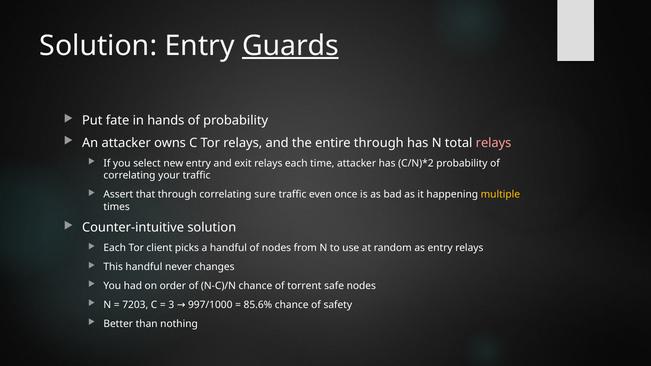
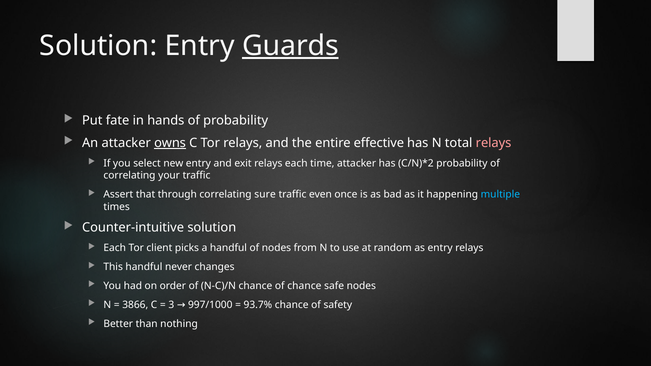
owns underline: none -> present (170, 143)
entire through: through -> effective (379, 143)
multiple colour: yellow -> light blue (500, 195)
of torrent: torrent -> chance (304, 286)
7203: 7203 -> 3866 (135, 305)
85.6%: 85.6% -> 93.7% (258, 305)
